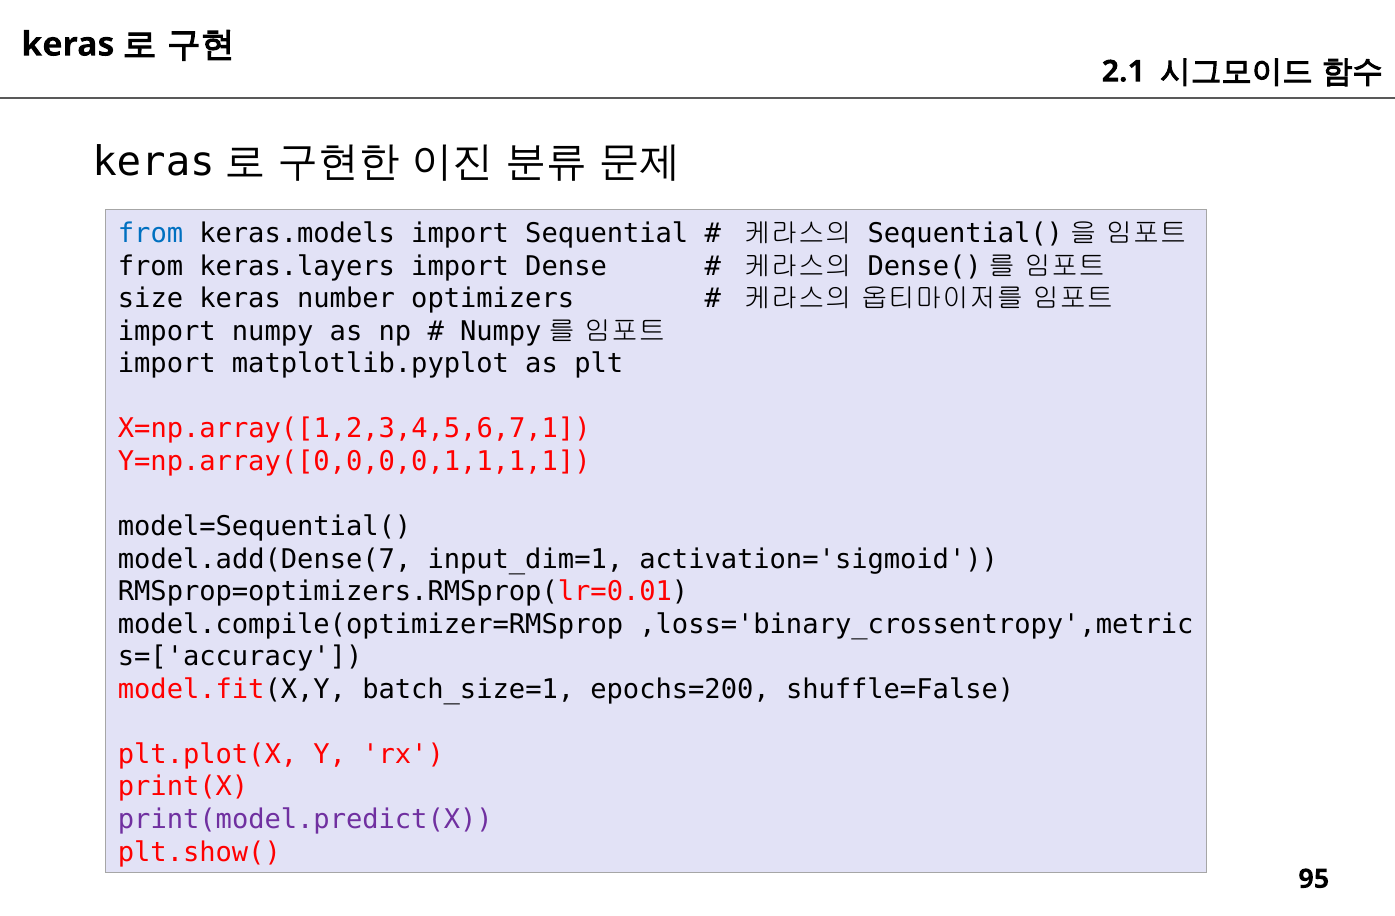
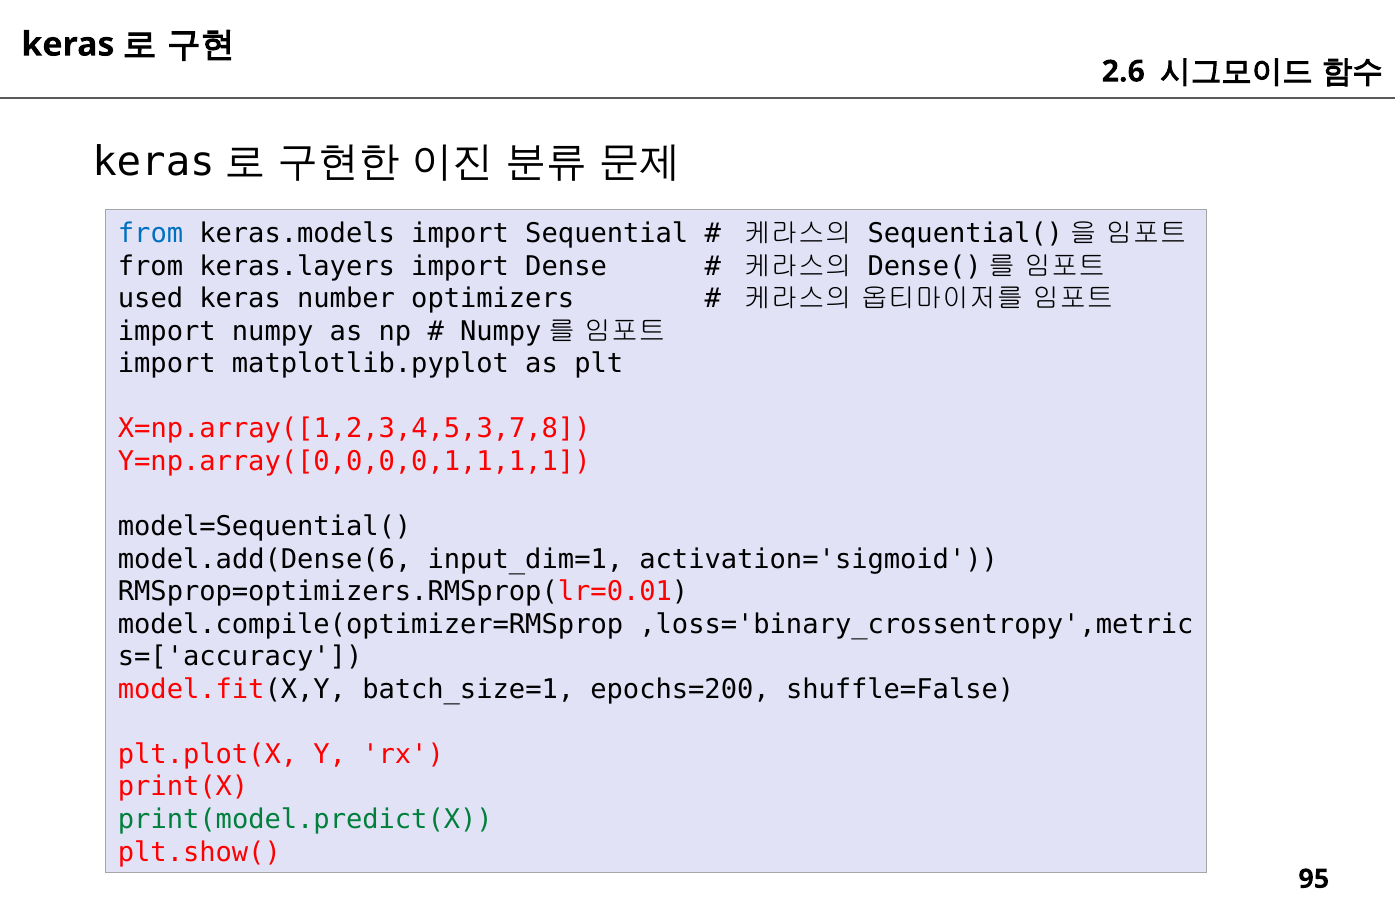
2.1: 2.1 -> 2.6 (1123, 71)
size: size -> used (151, 299)
X=np.array([1,2,3,4,5,6,7,1: X=np.array([1,2,3,4,5,6,7,1 -> X=np.array([1,2,3,4,5,3,7,8 (354, 429)
model.add(Dense(7: model.add(Dense(7 -> model.add(Dense(6 (265, 559)
print(model.predict(X colour: purple -> green (305, 820)
